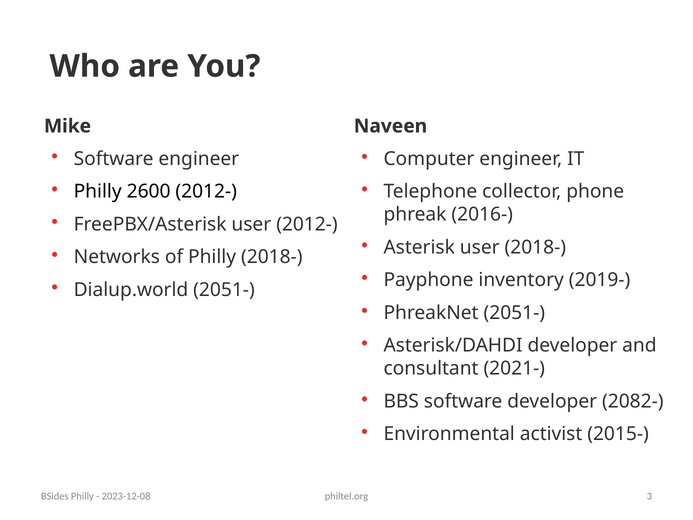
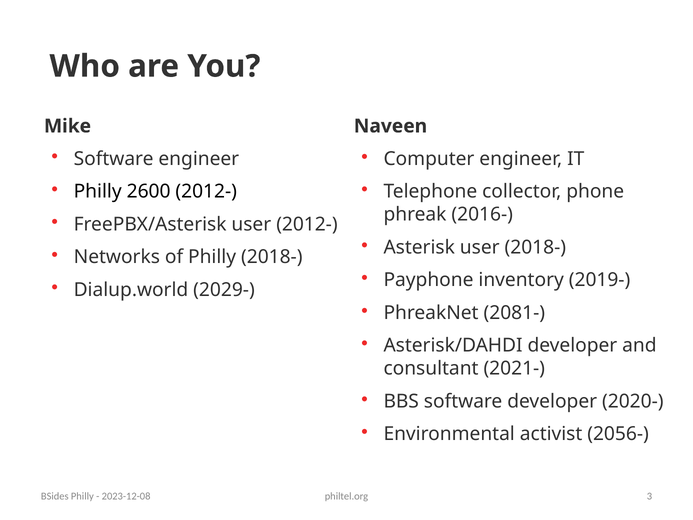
Dialup.world 2051-: 2051- -> 2029- (224, 290)
PhreakNet 2051-: 2051- -> 2081- (514, 313)
2082-: 2082- -> 2020- (633, 401)
2015-: 2015- -> 2056- (618, 434)
